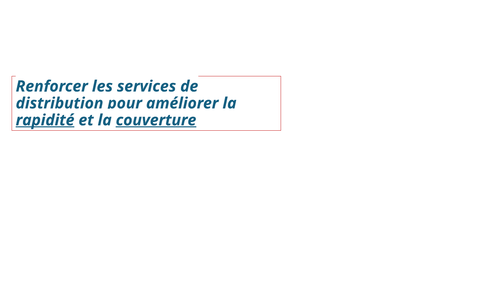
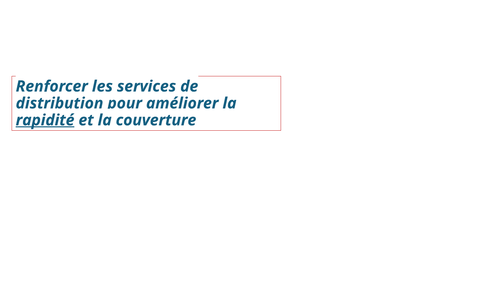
couverture underline: present -> none (156, 120)
